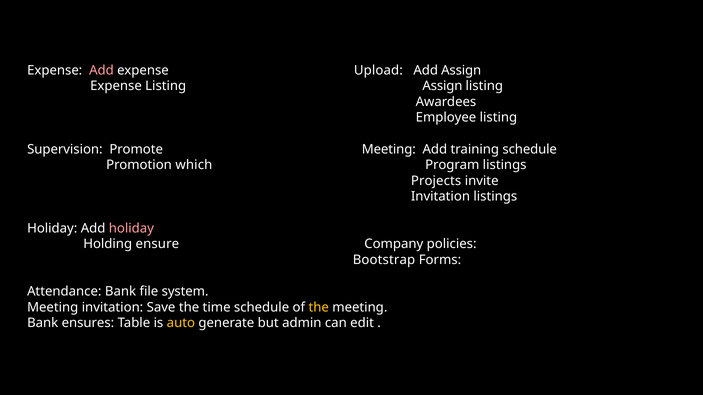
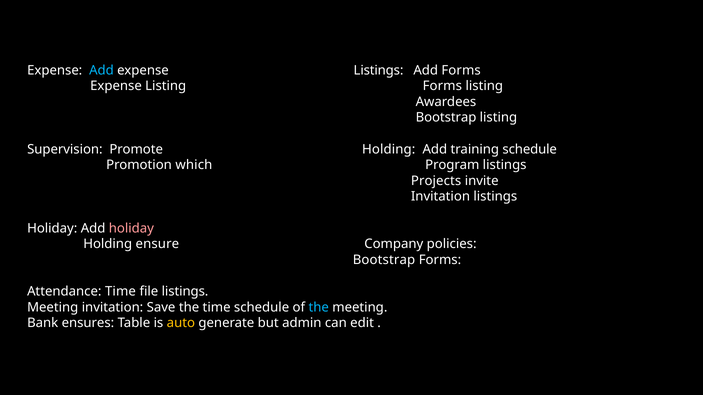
Add colour: pink -> light blue (101, 70)
expense Upload: Upload -> Listings (379, 70)
Add Assign: Assign -> Forms (461, 70)
Listing Assign: Assign -> Forms (442, 86)
Employee: Employee -> Bootstrap (446, 118)
Promote Meeting: Meeting -> Holding (389, 149)
Attendance Bank: Bank -> Time (120, 292)
file system: system -> listings (185, 292)
the colour: yellow -> light blue (319, 307)
